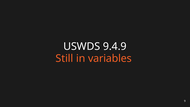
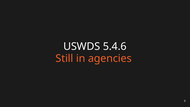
9.4.9: 9.4.9 -> 5.4.6 (115, 46)
variables: variables -> agencies (110, 58)
